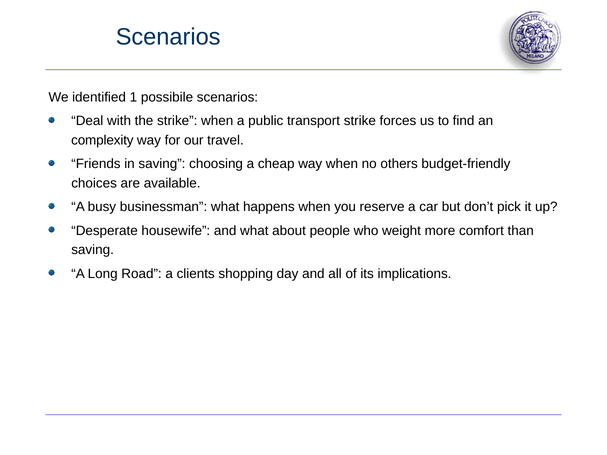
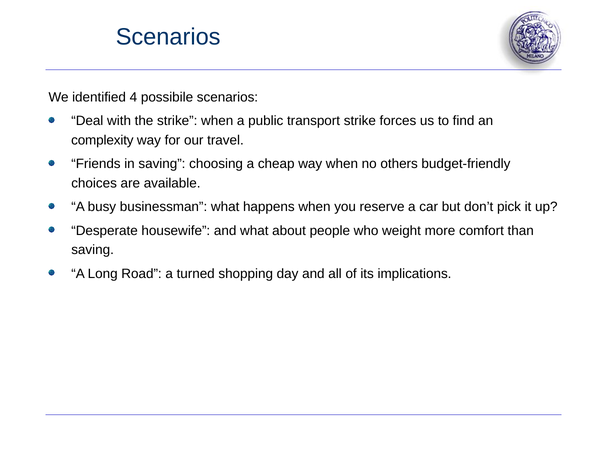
1: 1 -> 4 (133, 97)
clients: clients -> turned (196, 274)
